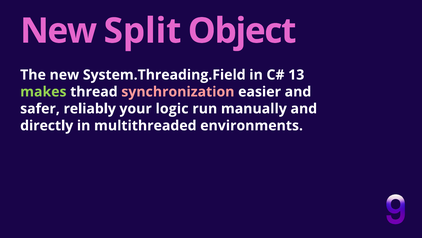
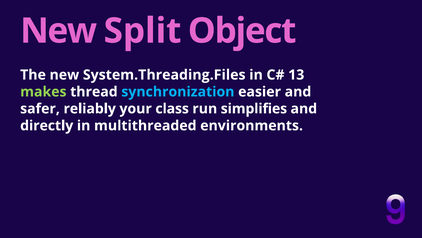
System.Threading.Field: System.Threading.Field -> System.Threading.Files (164, 75)
synchronization colour: pink -> light blue (178, 92)
logic: logic -> class (172, 108)
manually: manually -> simplifies (254, 108)
